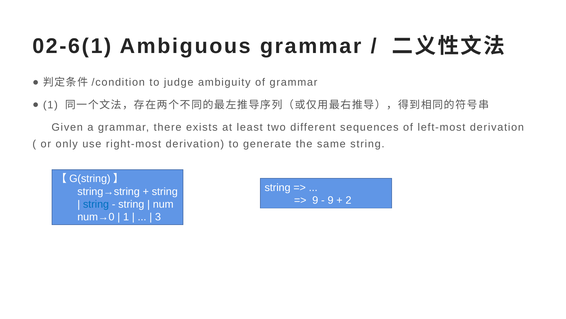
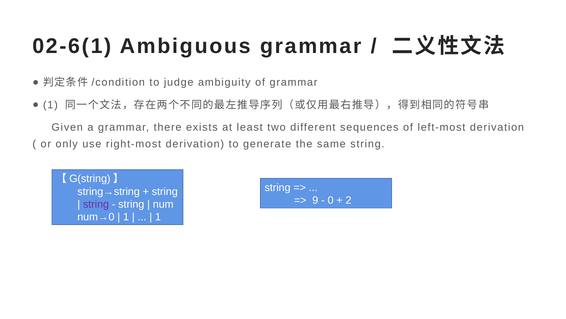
9: 9 -> 0 (331, 200)
string colour: blue -> purple (96, 204)
3: 3 -> 1 (158, 217)
